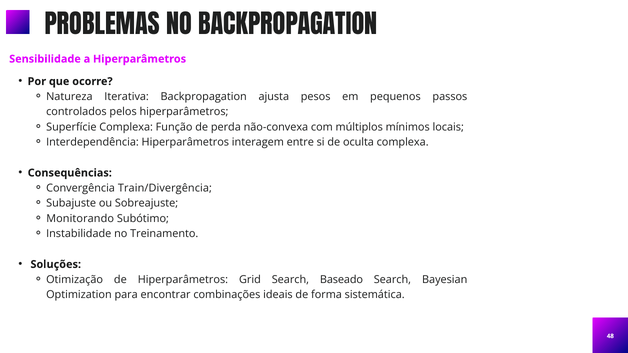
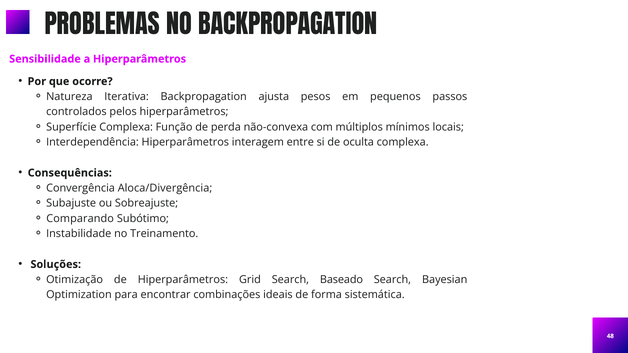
Train/Divergência: Train/Divergência -> Aloca/Divergência (165, 188)
Monitorando: Monitorando -> Comparando (80, 219)
